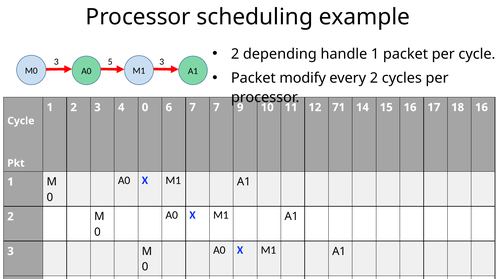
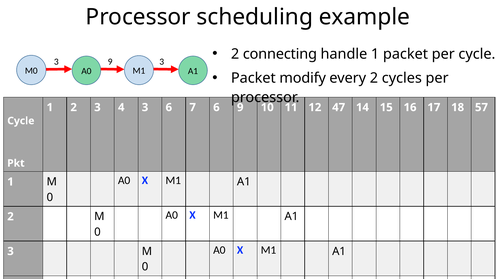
depending: depending -> connecting (280, 54)
3 5: 5 -> 9 (110, 62)
4 0: 0 -> 3 (145, 107)
7 7: 7 -> 6 (216, 107)
71: 71 -> 47 (339, 107)
18 16: 16 -> 57 (481, 107)
